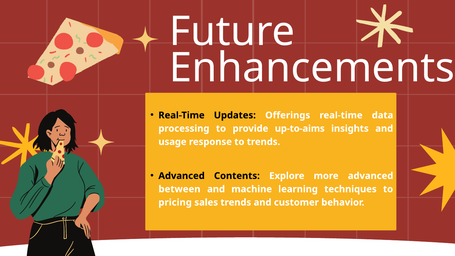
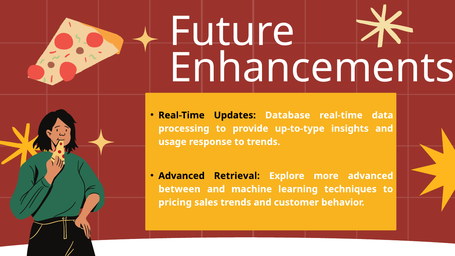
Offerings: Offerings -> Database (288, 115)
up-to-aims: up-to-aims -> up-to-type (300, 129)
Contents: Contents -> Retrieval (237, 176)
